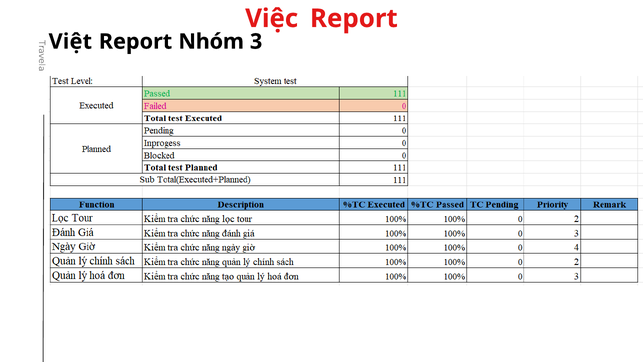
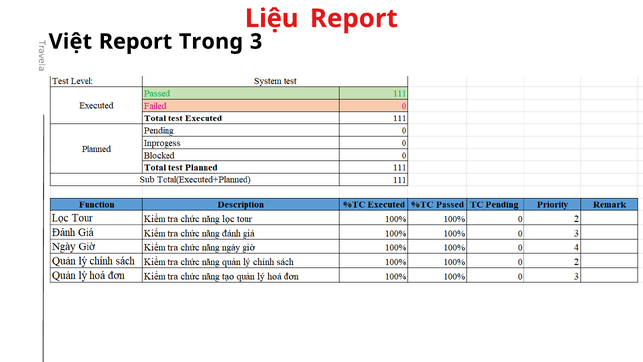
Việc: Việc -> Liệu (272, 19)
Nhóm: Nhóm -> Trong (211, 42)
